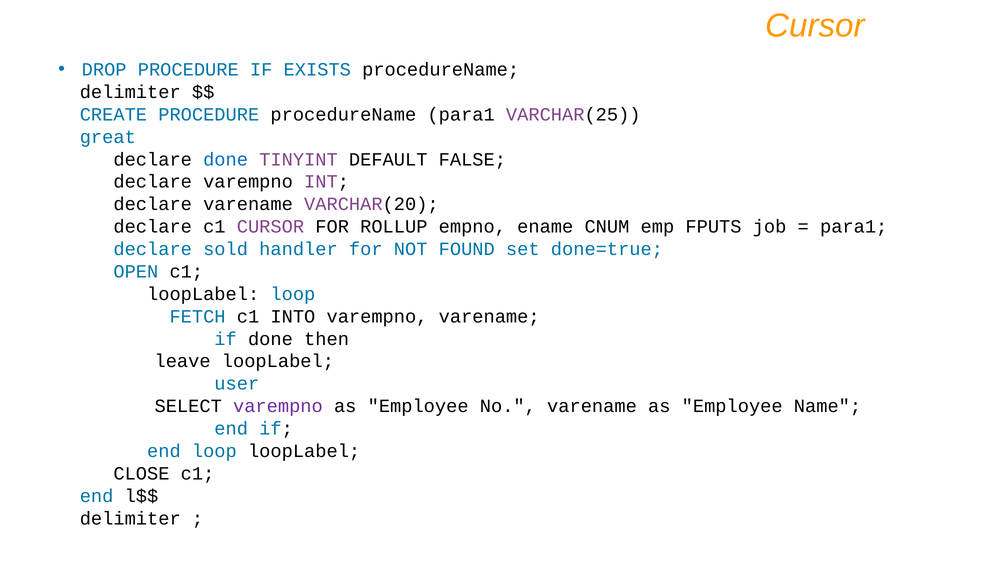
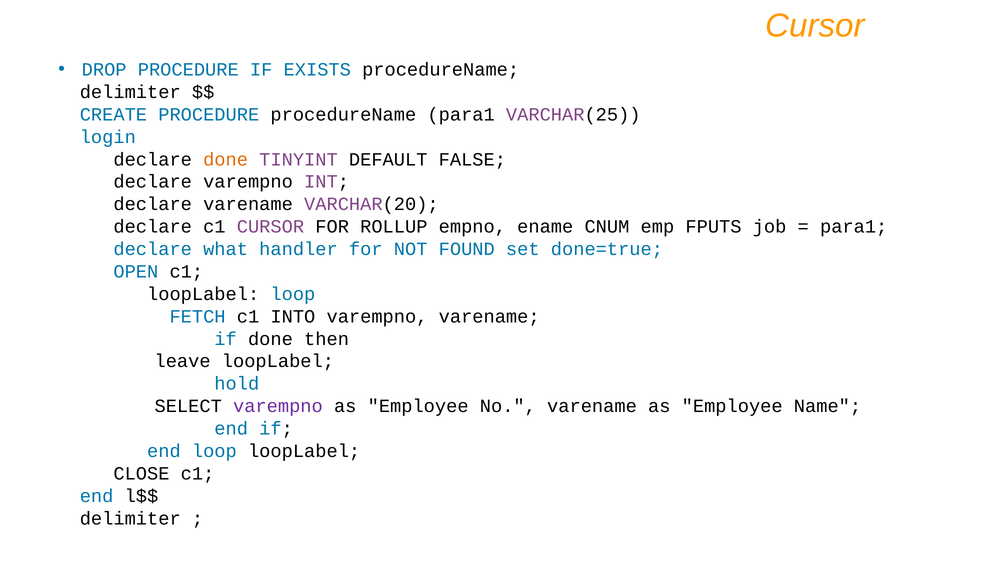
great: great -> login (108, 137)
done colour: blue -> orange (226, 159)
sold: sold -> what (226, 249)
user: user -> hold (237, 384)
